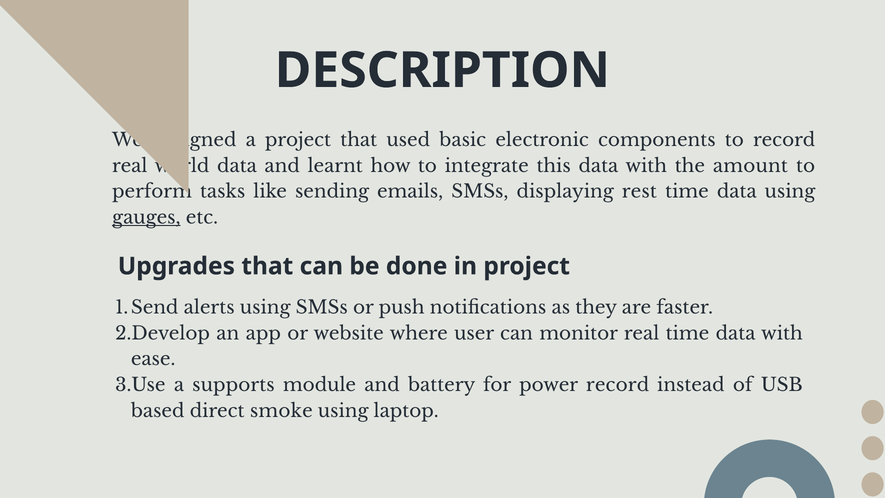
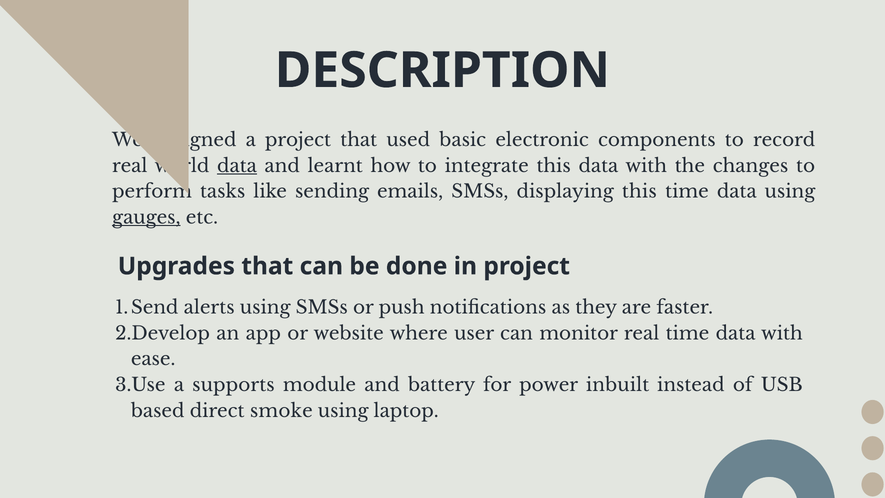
data underline: none -> present (237, 166)
amount: amount -> changes (751, 166)
displaying rest: rest -> this (639, 192)
power record: record -> inbuilt (618, 385)
